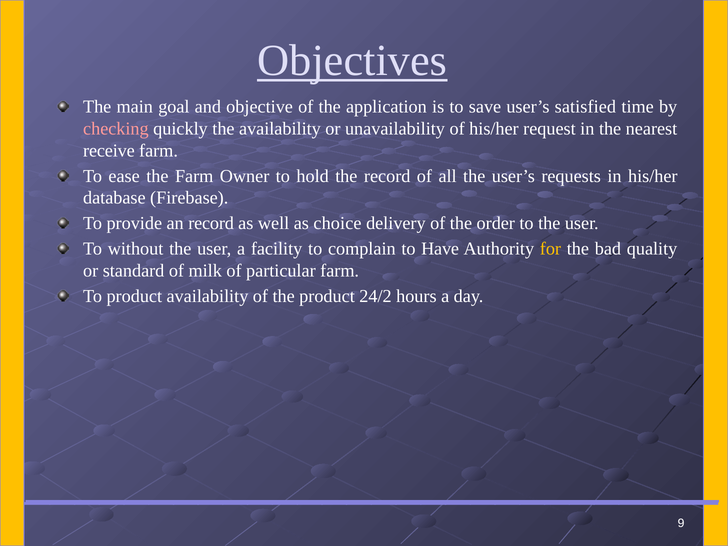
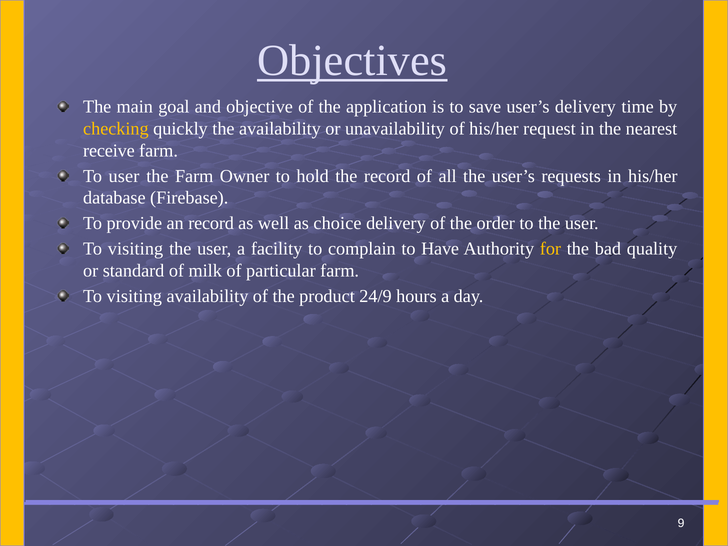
user’s satisfied: satisfied -> delivery (585, 107)
checking colour: pink -> yellow (116, 129)
To ease: ease -> user (124, 176)
without: without -> visiting (135, 249)
product: product -> visiting (134, 296)
24/2: 24/2 -> 24/9 (376, 296)
